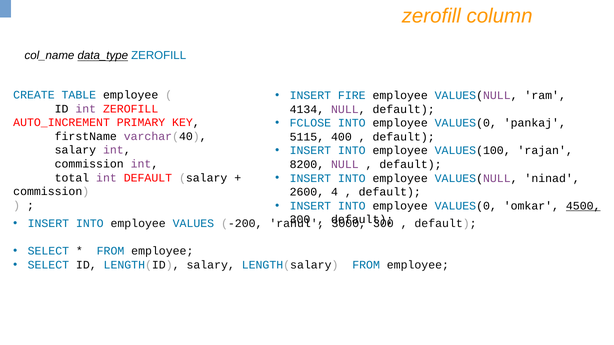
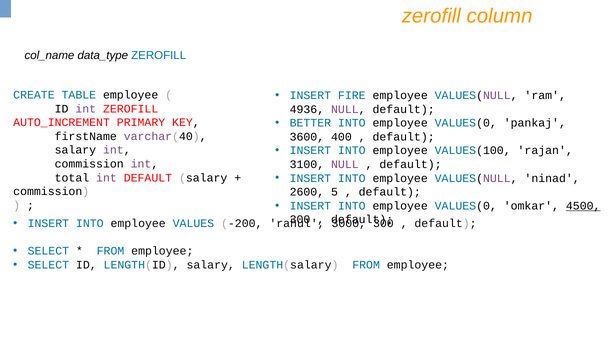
data_type underline: present -> none (103, 56)
4134: 4134 -> 4936 (307, 109)
FCLOSE: FCLOSE -> BETTER (310, 123)
5115: 5115 -> 3600 (307, 137)
8200: 8200 -> 3100 (307, 165)
4: 4 -> 5 (335, 192)
